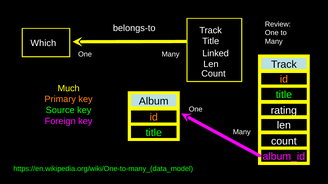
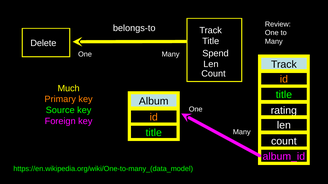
Which: Which -> Delete (43, 43)
Linked: Linked -> Spend (216, 54)
